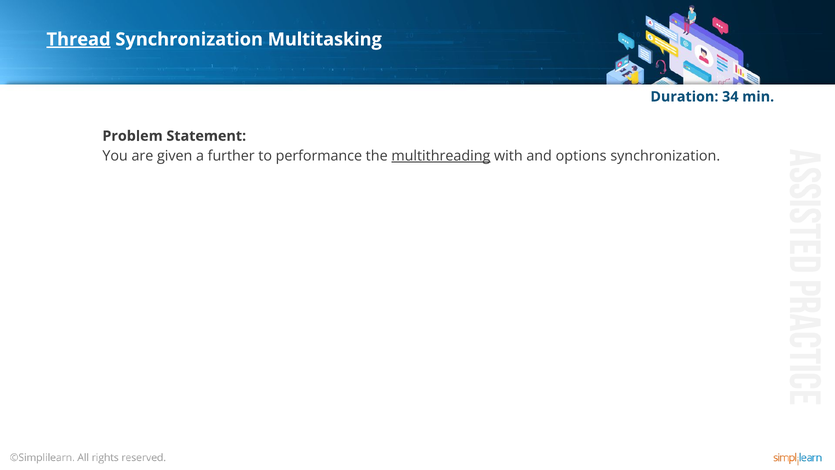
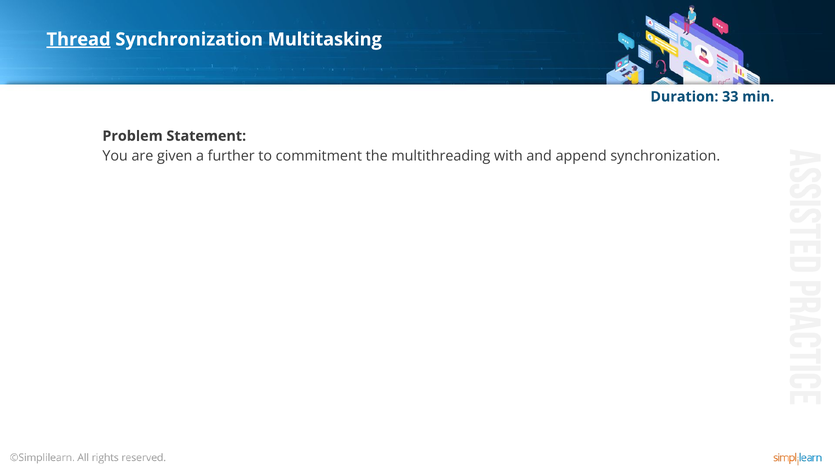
34: 34 -> 33 (730, 97)
performance: performance -> commitment (319, 156)
multithreading underline: present -> none (441, 156)
options: options -> append (581, 156)
